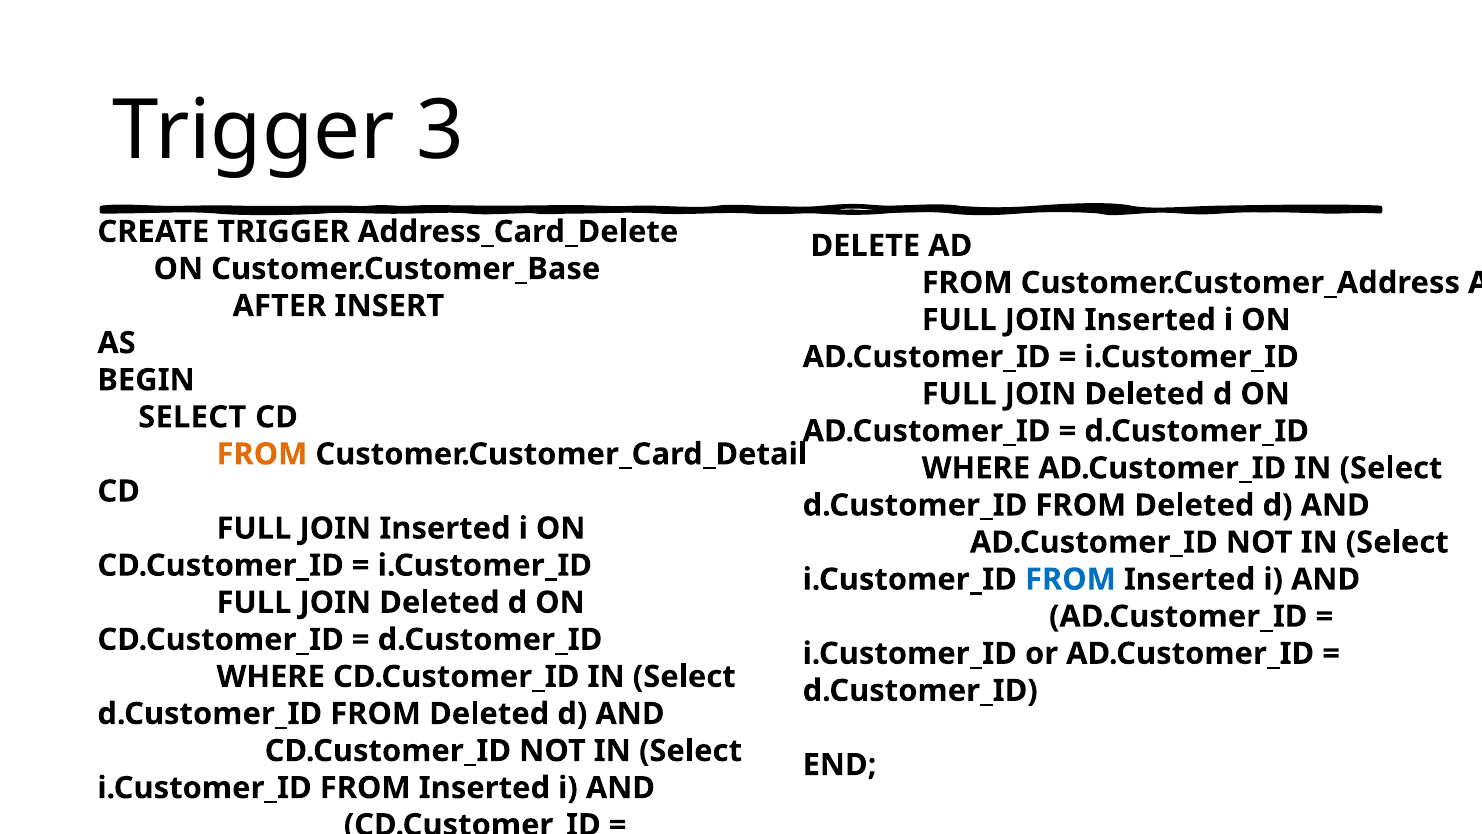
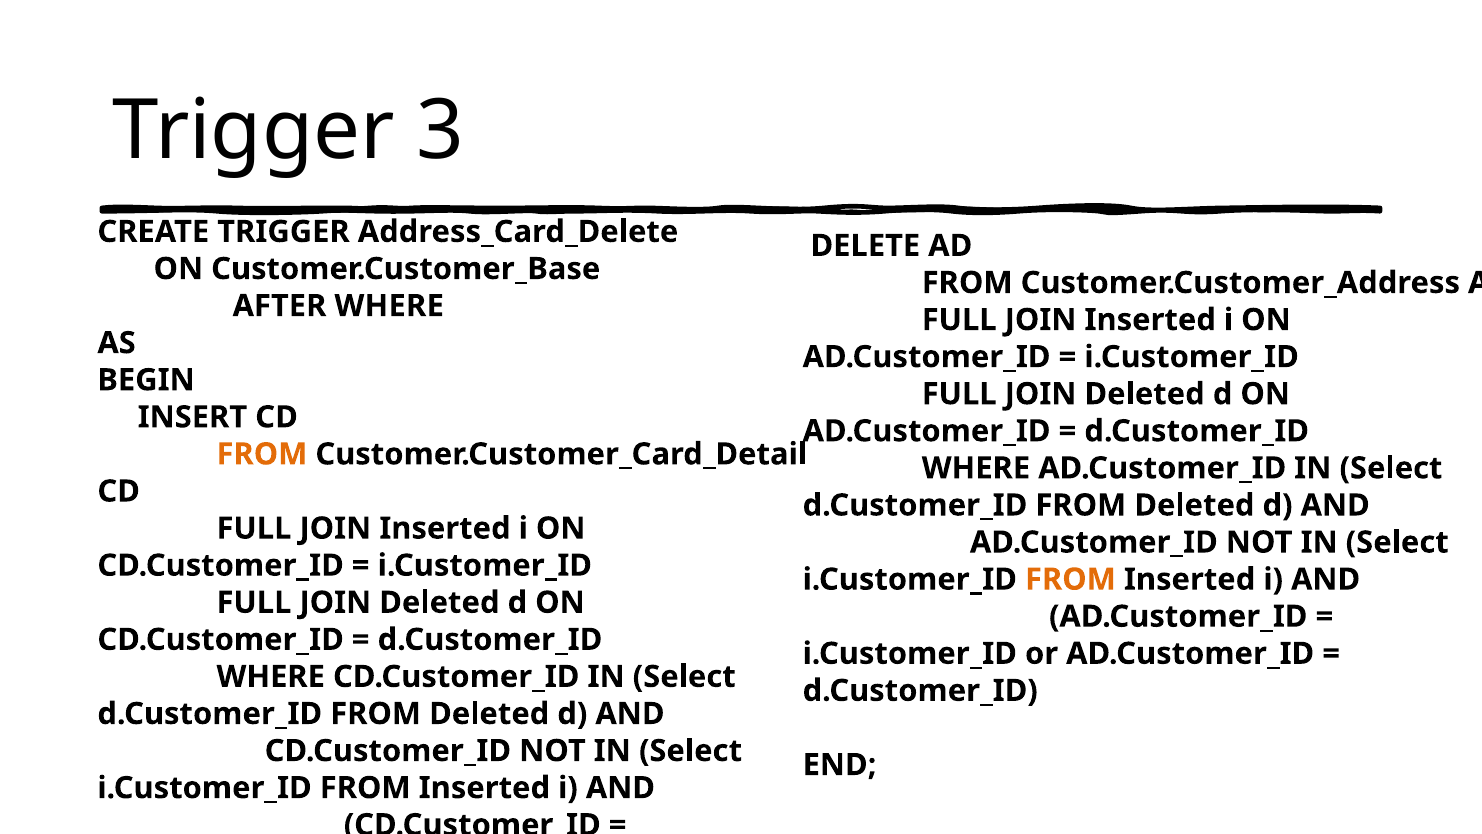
AFTER INSERT: INSERT -> WHERE (389, 306)
SELECT: SELECT -> INSERT (192, 417)
FROM colour: blue -> orange (1070, 579)
